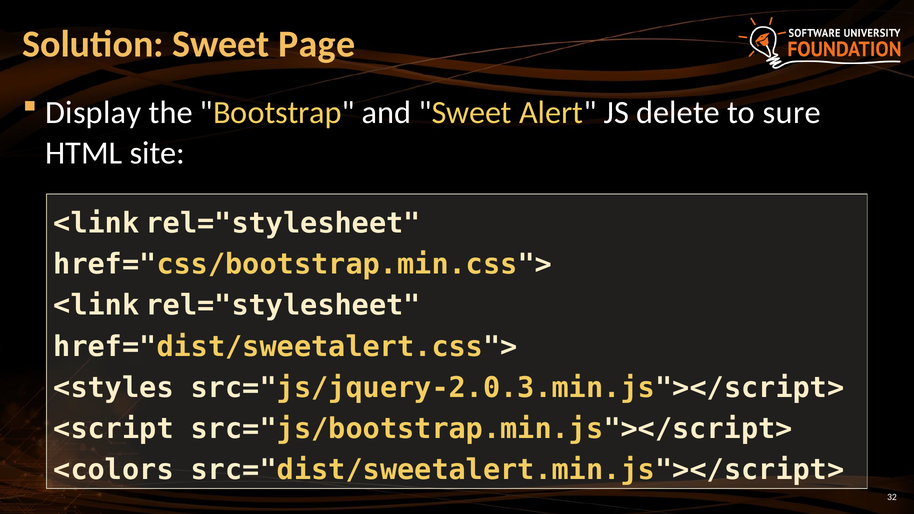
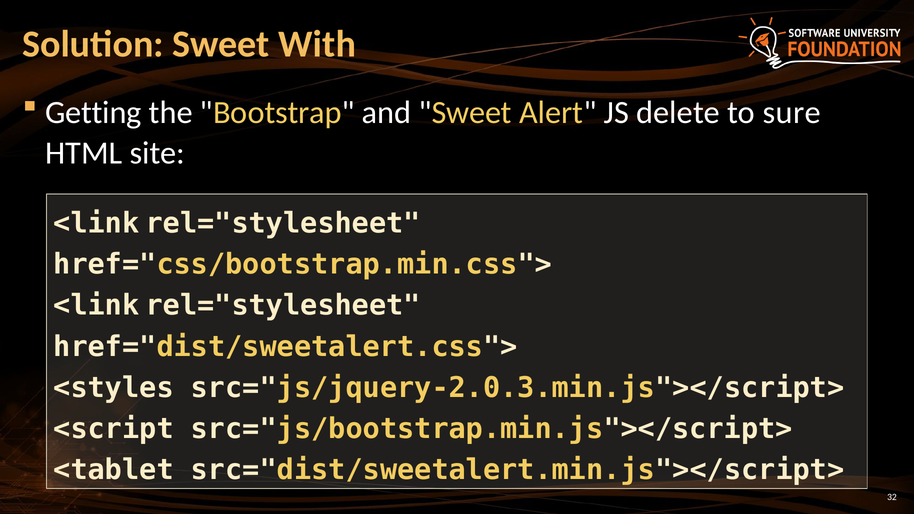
Page: Page -> With (317, 44)
Display: Display -> Getting (93, 113)
<colors: <colors -> <tablet (114, 470)
